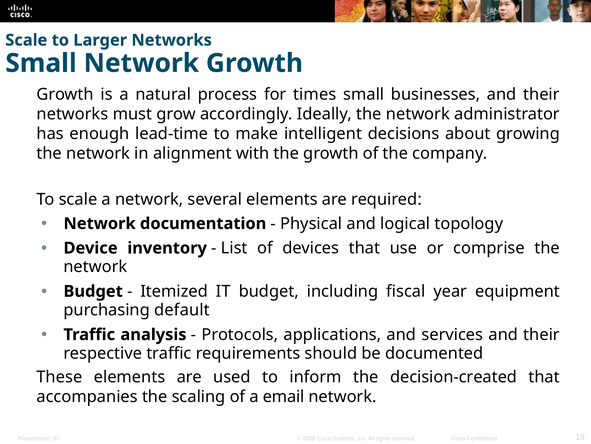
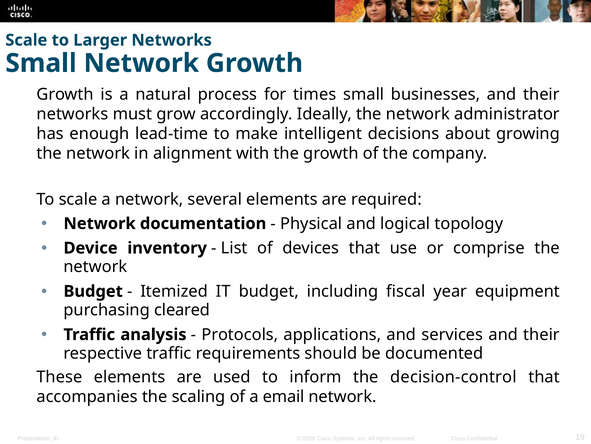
default: default -> cleared (182, 310)
decision-created: decision-created -> decision-control (453, 376)
